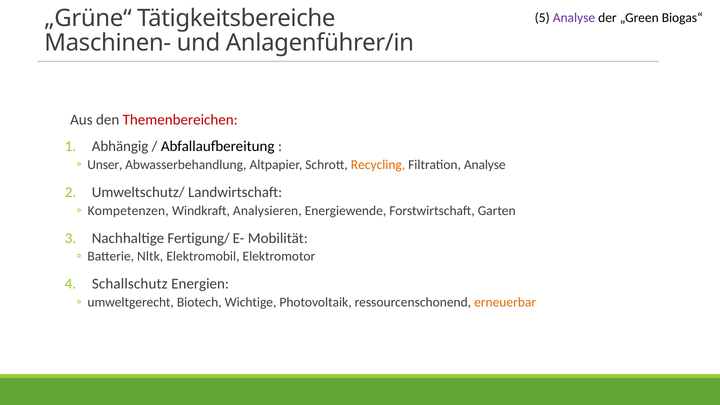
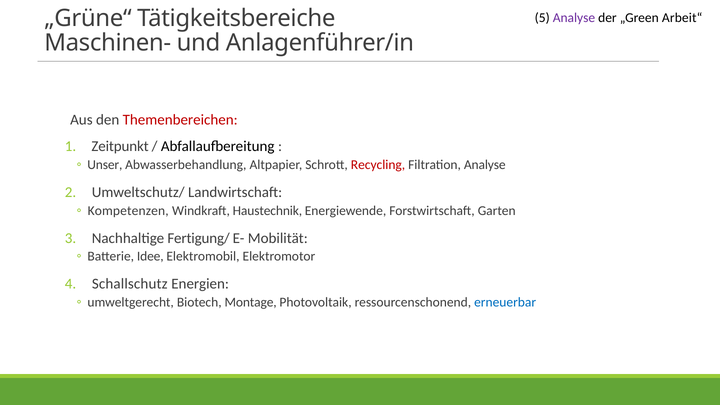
Biogas“: Biogas“ -> Arbeit“ (682, 18)
Abhängig: Abhängig -> Zeitpunkt (120, 146)
Recycling colour: orange -> red (378, 165)
Analysieren: Analysieren -> Haustechnik (267, 211)
Nltk: Nltk -> Idee (150, 257)
Wichtige: Wichtige -> Montage (251, 302)
erneuerbar colour: orange -> blue (505, 302)
